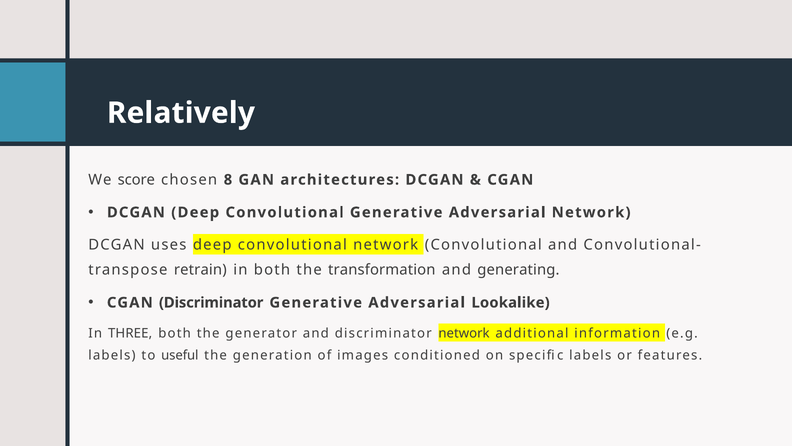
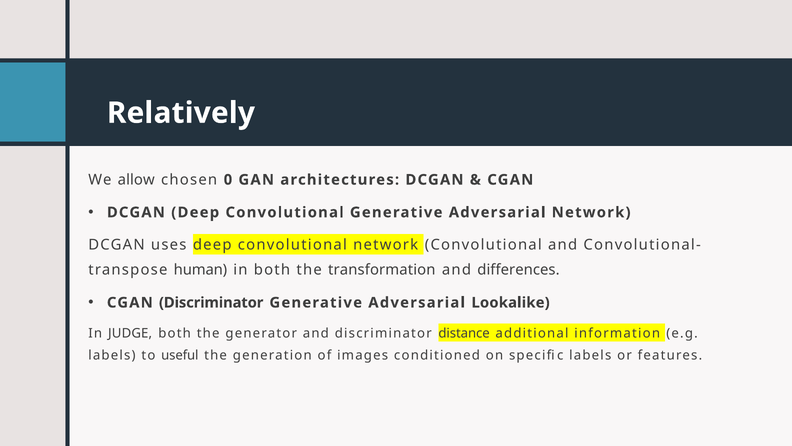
score: score -> allow (136, 180)
8: 8 -> 0 (228, 180)
retrain: retrain -> human (200, 270)
generating: generating -> differences (518, 270)
THREE: THREE -> JUDGE (130, 333)
discriminator network: network -> distance (464, 333)
